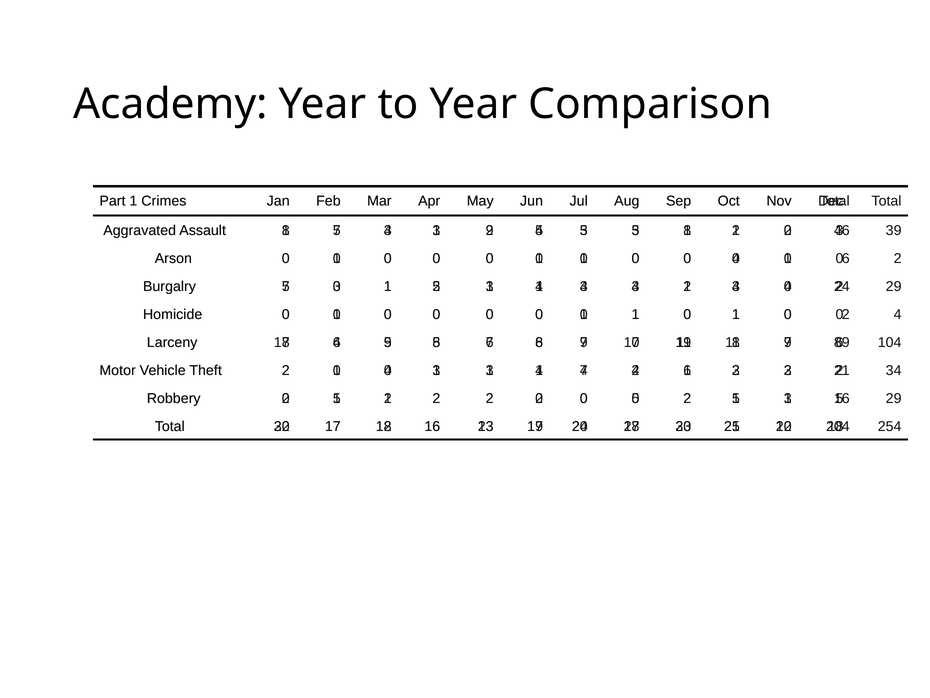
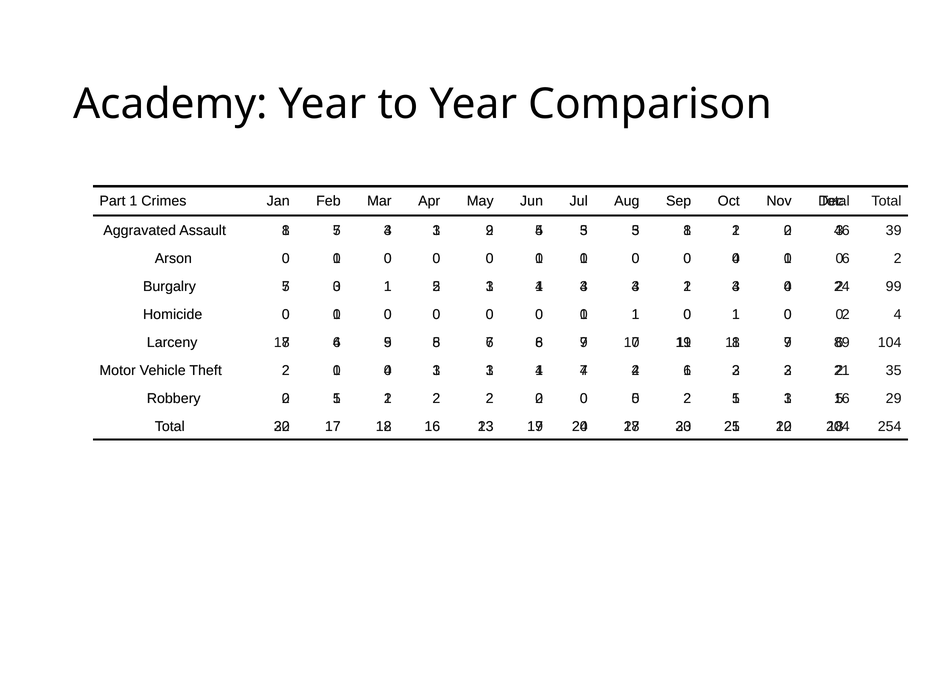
29: 29 -> 99 (894, 286)
34: 34 -> 35 (894, 370)
